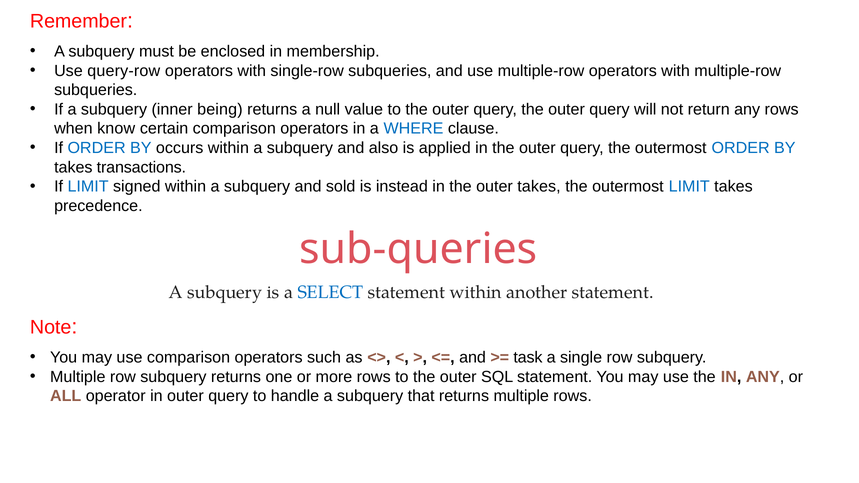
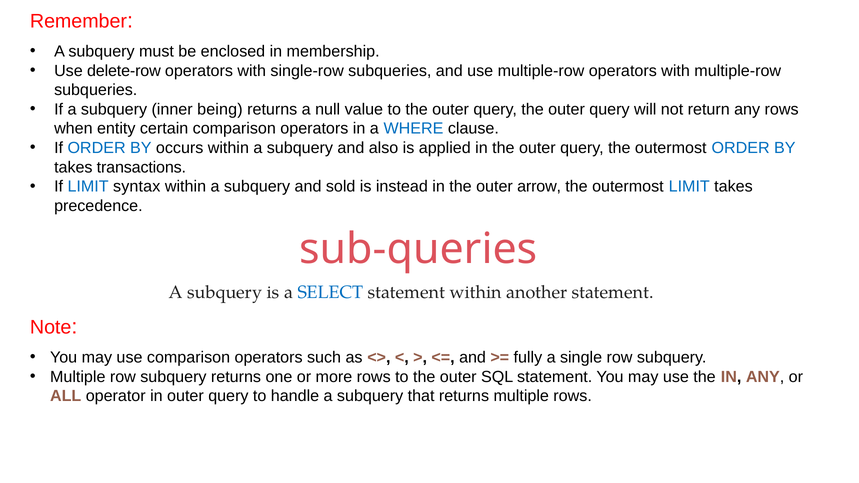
query-row: query-row -> delete-row (124, 71)
know: know -> entity (116, 129)
signed: signed -> syntax (137, 187)
outer takes: takes -> arrow (539, 187)
task: task -> fully (528, 358)
